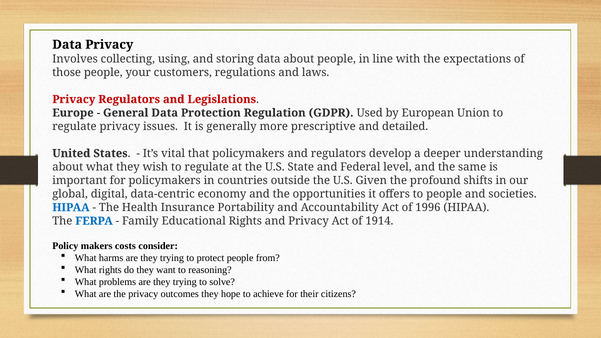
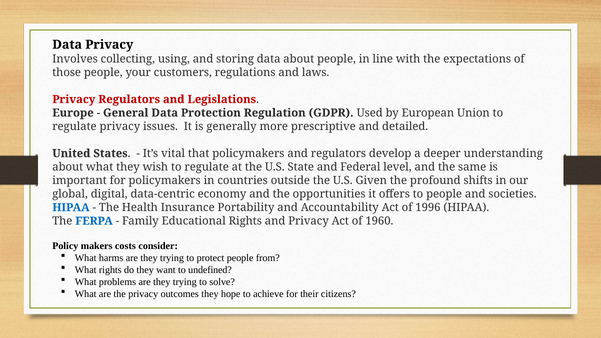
1914: 1914 -> 1960 (379, 221)
reasoning: reasoning -> undefined (210, 270)
